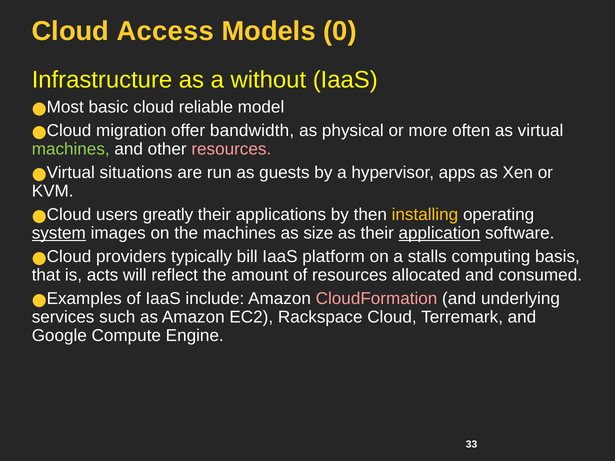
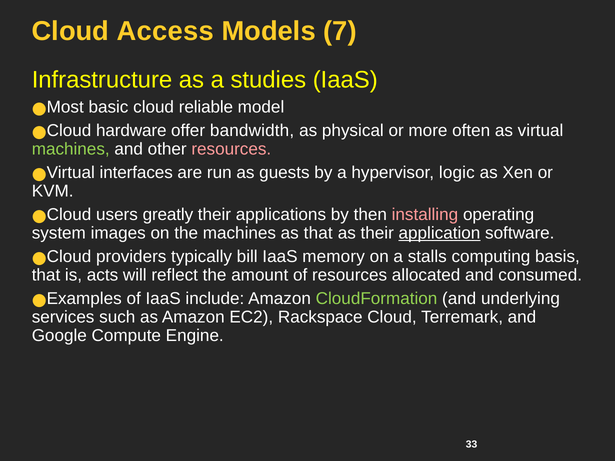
0: 0 -> 7 (340, 31)
without: without -> studies (268, 80)
migration: migration -> hardware (131, 131)
situations: situations -> interfaces (136, 173)
apps: apps -> logic (457, 173)
installing colour: yellow -> pink (425, 215)
system underline: present -> none (59, 233)
as size: size -> that (318, 233)
platform: platform -> memory (334, 257)
CloudFormation colour: pink -> light green (377, 299)
